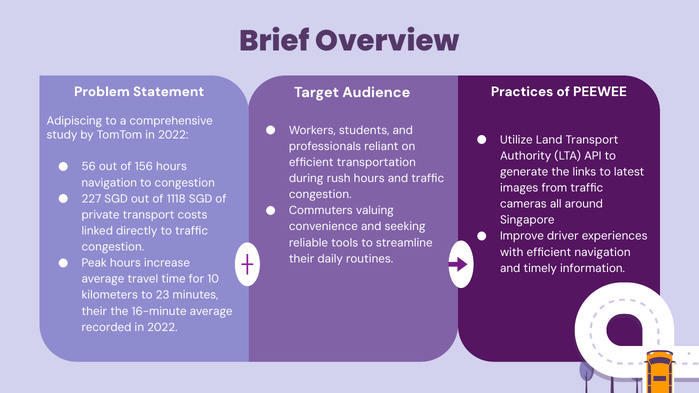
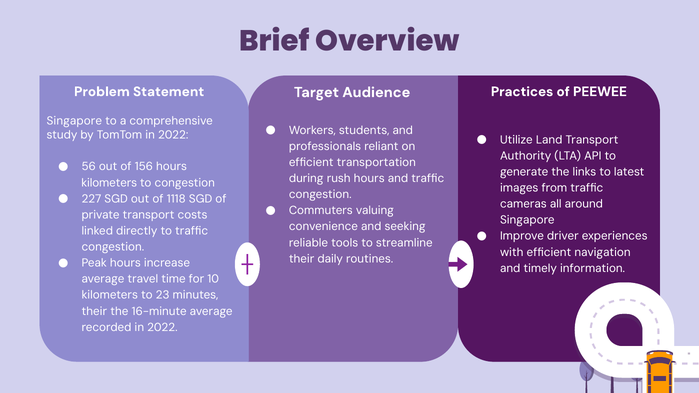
Adipiscing: Adipiscing -> Singapore (74, 121)
navigation: navigation -> kilometers (109, 183)
